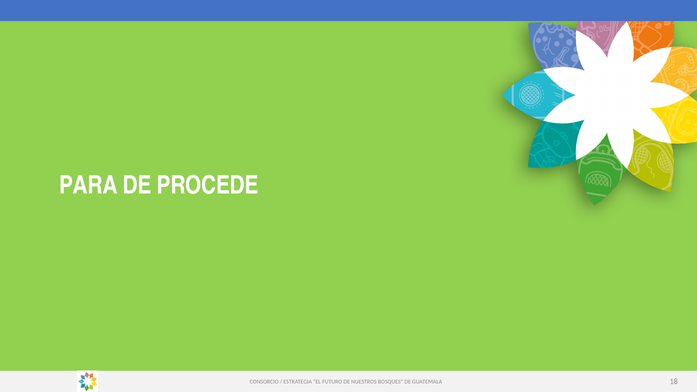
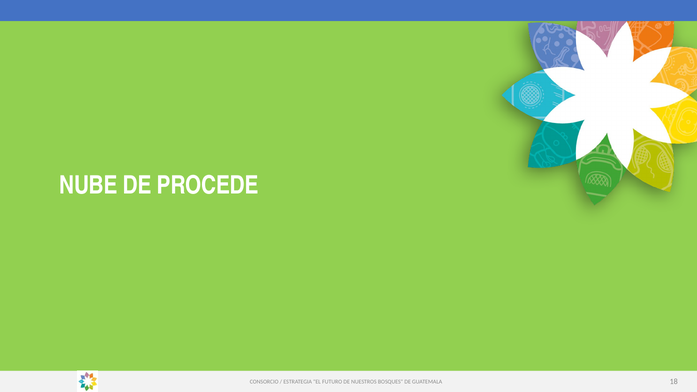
PARA: PARA -> NUBE (88, 185)
